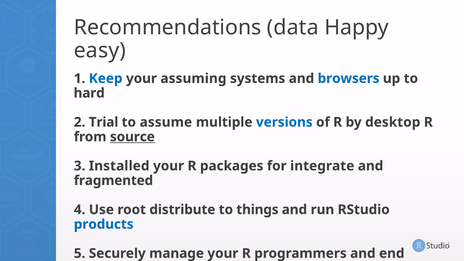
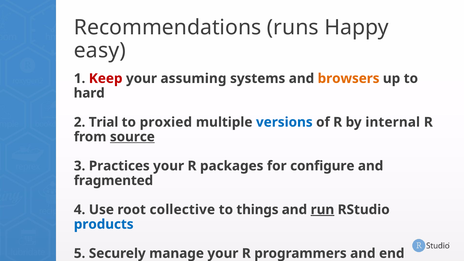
data: data -> runs (293, 27)
Keep colour: blue -> red (106, 78)
browsers colour: blue -> orange (349, 78)
assume: assume -> proxied (166, 122)
desktop: desktop -> internal (393, 122)
Installed: Installed -> Practices (119, 166)
integrate: integrate -> configure (322, 166)
distribute: distribute -> collective (182, 210)
run underline: none -> present (322, 210)
